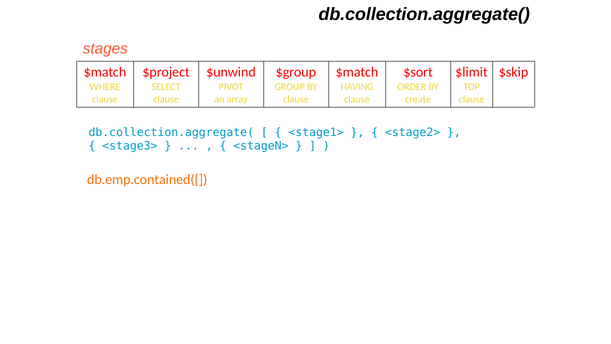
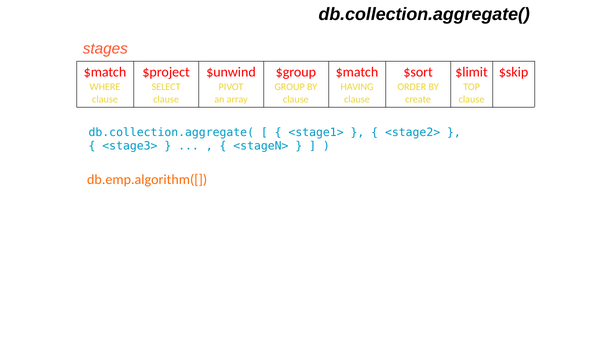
db.emp.contained([: db.emp.contained([ -> db.emp.algorithm([ (147, 180)
